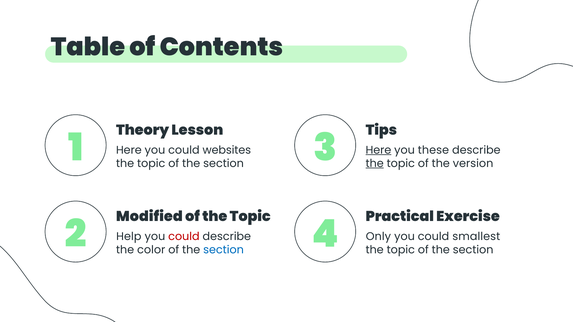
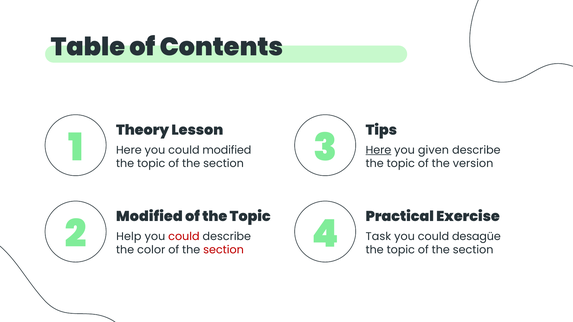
could websites: websites -> modified (227, 150)
these: these -> given (433, 150)
the underline: present -> none (375, 164)
Only: Only -> Task (378, 237)
smallest: smallest -> desagüe (476, 237)
section colour: blue -> red (224, 250)
